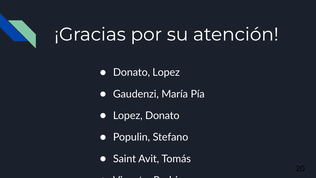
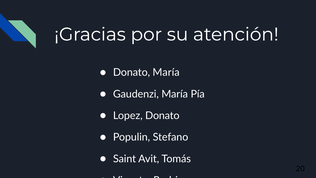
Donato Lopez: Lopez -> María (166, 72)
